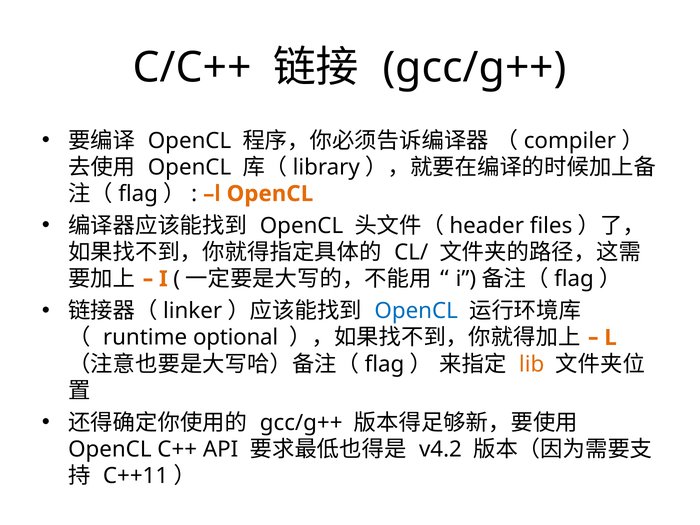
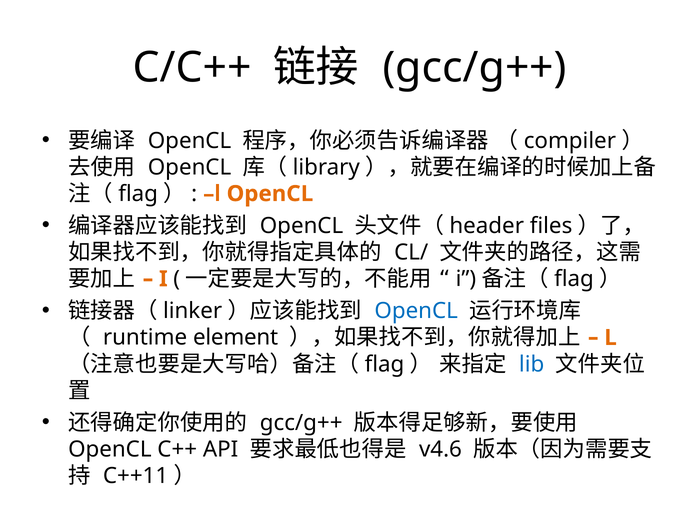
optional: optional -> element (236, 338)
lib colour: orange -> blue (532, 364)
v4.2: v4.2 -> v4.6 (440, 449)
